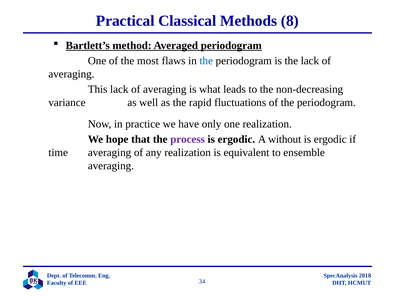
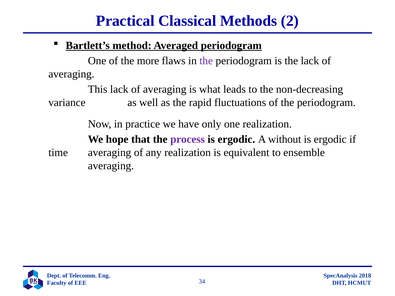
8: 8 -> 2 (290, 21)
most: most -> more (148, 61)
the colour: blue -> purple (206, 61)
